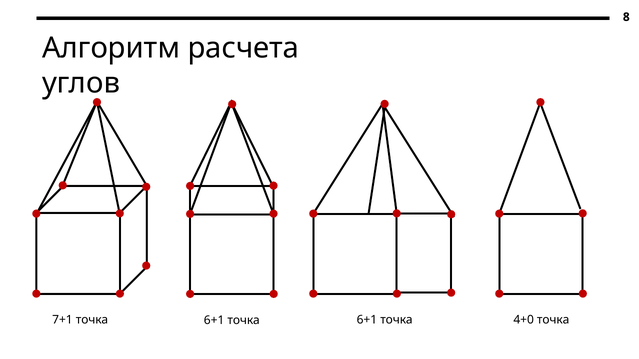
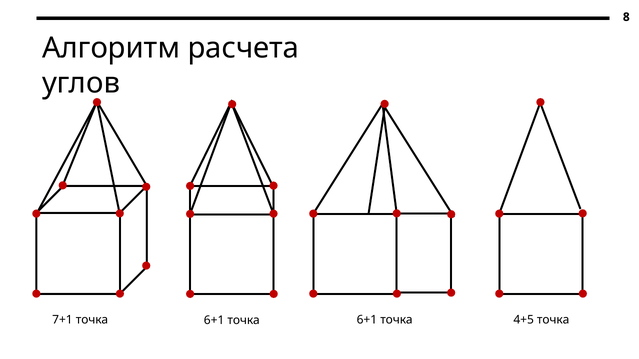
4+0: 4+0 -> 4+5 (524, 320)
